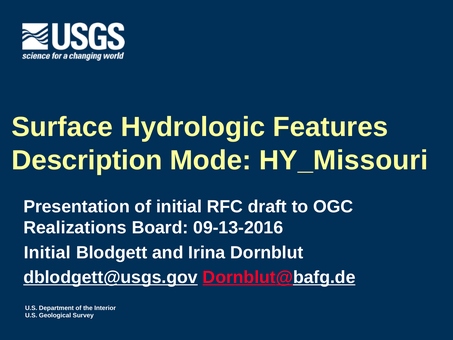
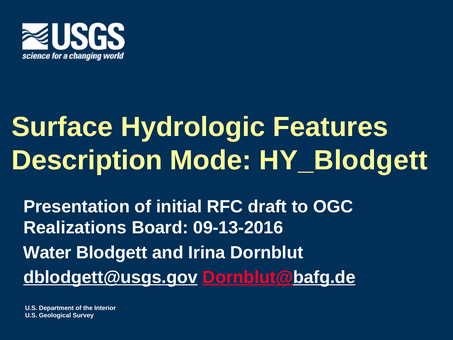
HY_Missouri: HY_Missouri -> HY_Blodgett (343, 160)
Initial: Initial -> Water (47, 252)
